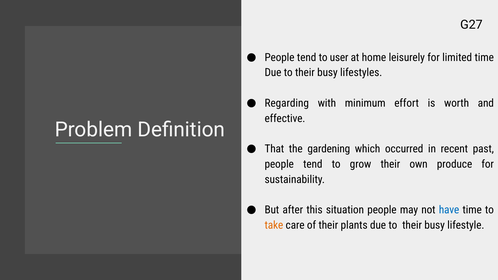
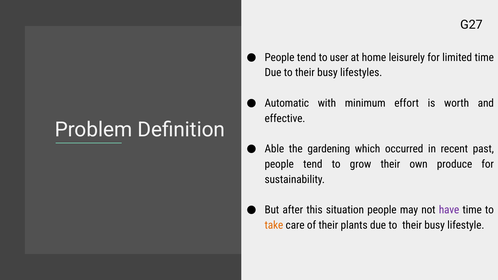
Regarding: Regarding -> Automatic (287, 103)
That: That -> Able (274, 149)
have colour: blue -> purple (449, 210)
